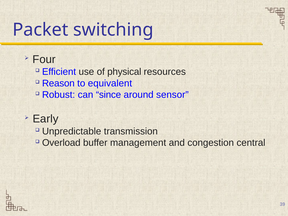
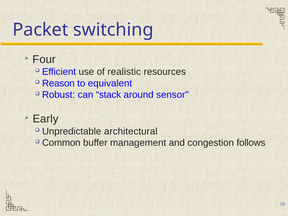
physical: physical -> realistic (124, 72)
since: since -> stack (108, 95)
transmission: transmission -> architectural (131, 131)
Overload: Overload -> Common (61, 143)
central: central -> follows (251, 143)
